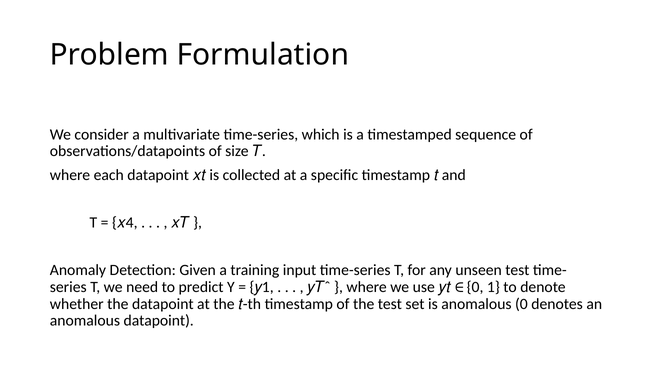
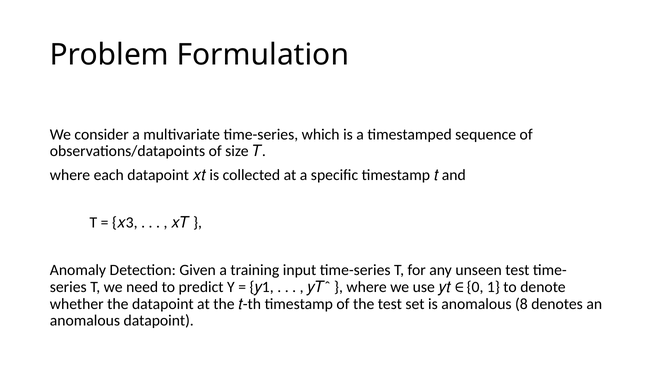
4: 4 -> 3 (132, 222)
anomalous 0: 0 -> 8 (521, 304)
